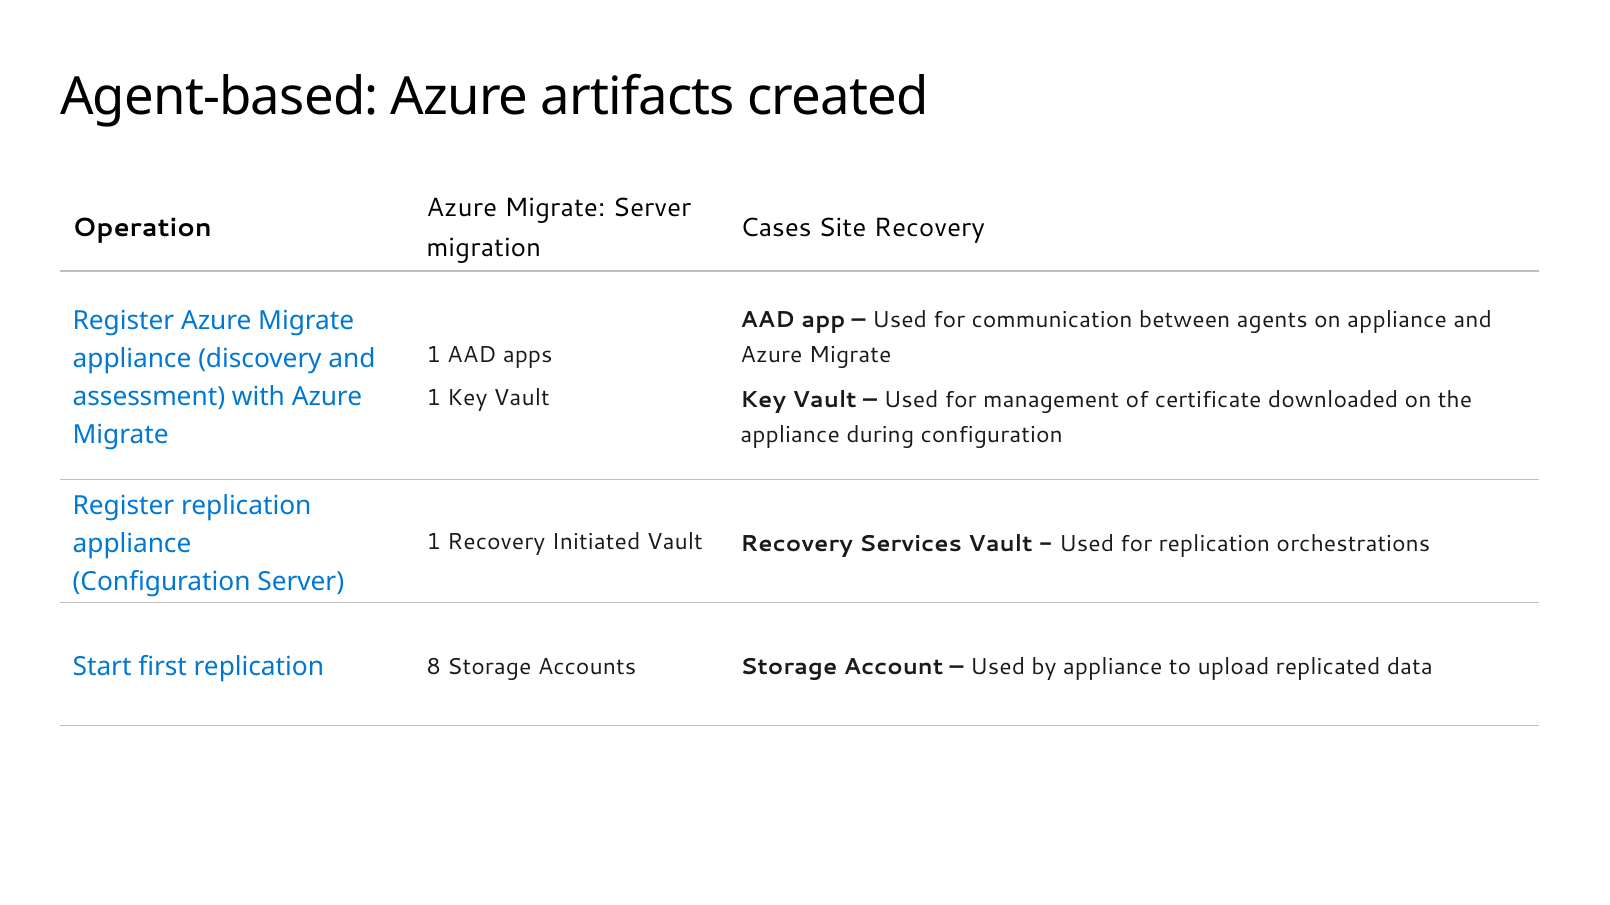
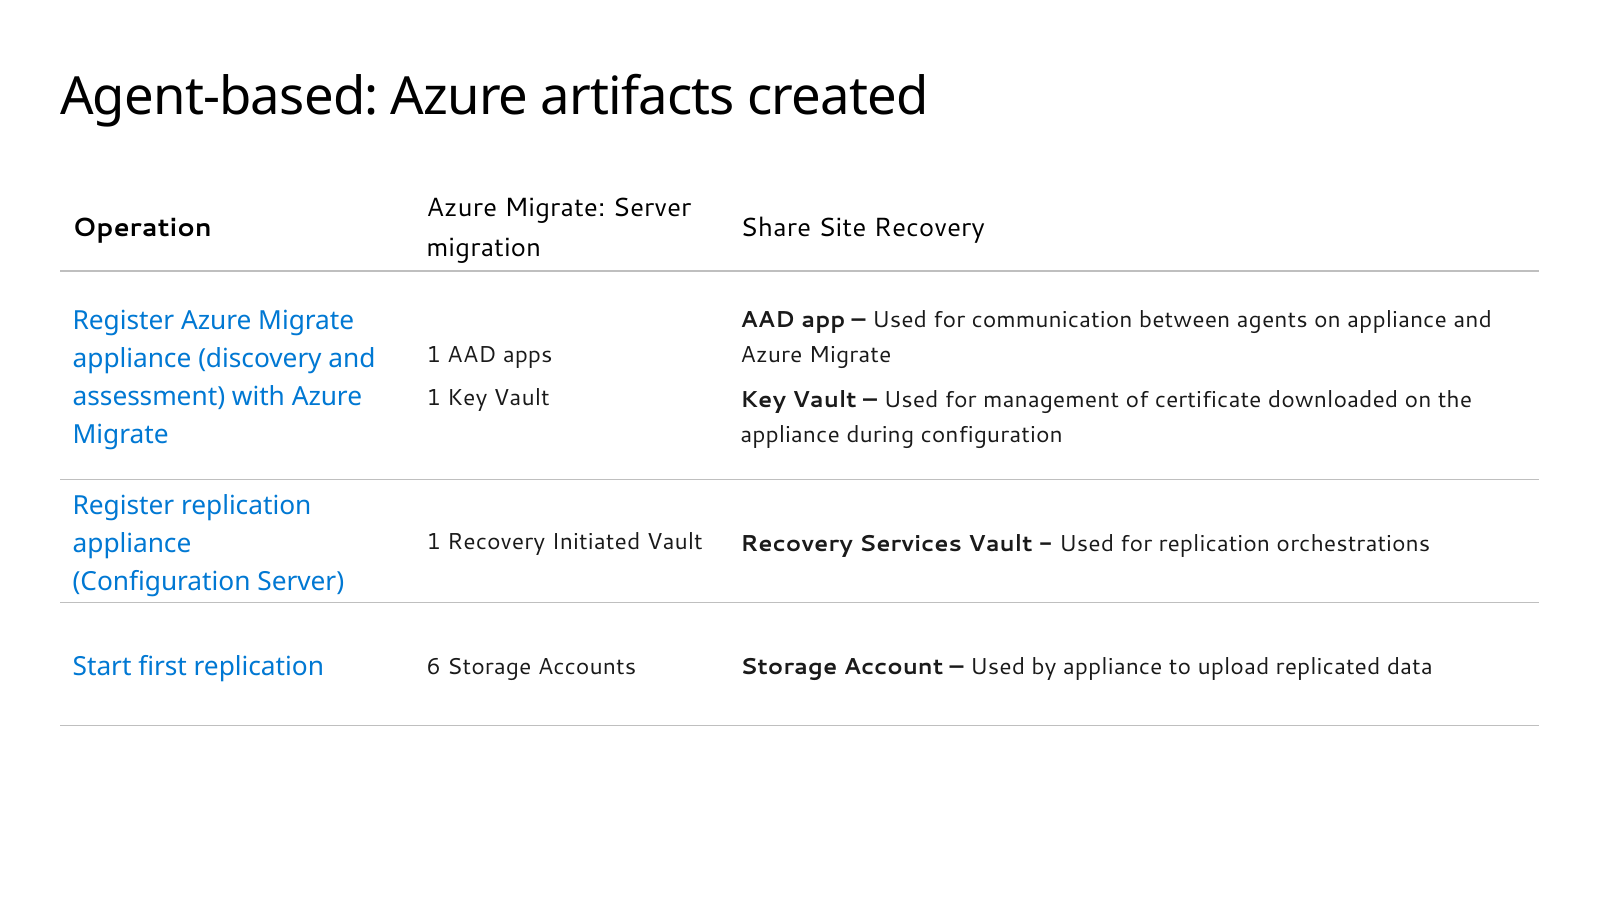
Cases: Cases -> Share (776, 228)
8: 8 -> 6 (434, 667)
